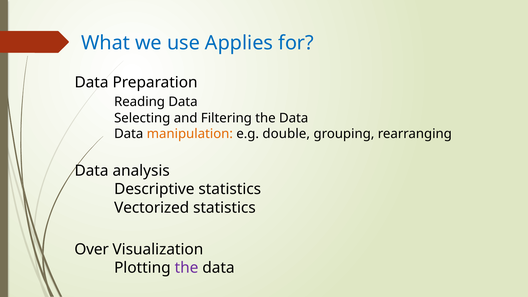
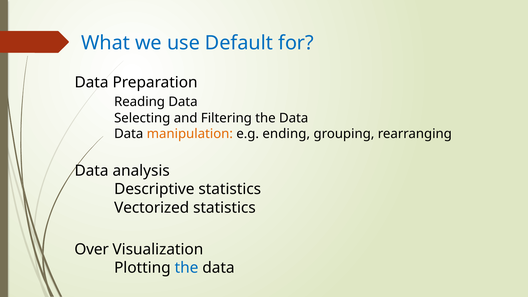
Applies: Applies -> Default (239, 43)
double: double -> ending (286, 134)
the colour: purple -> blue (186, 268)
